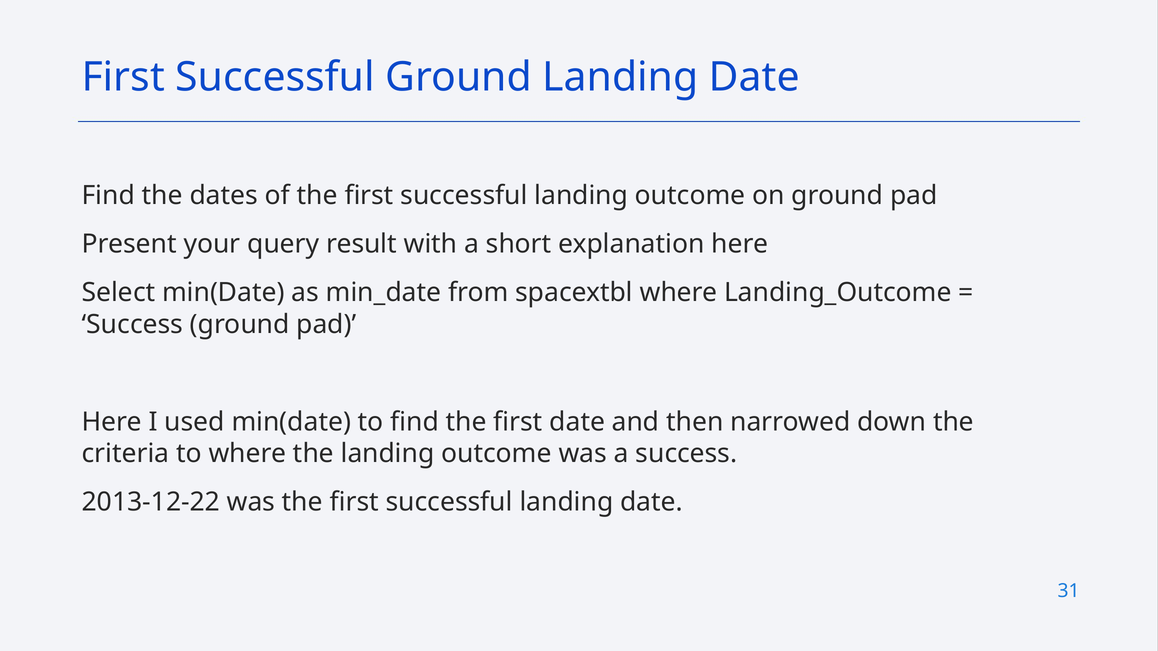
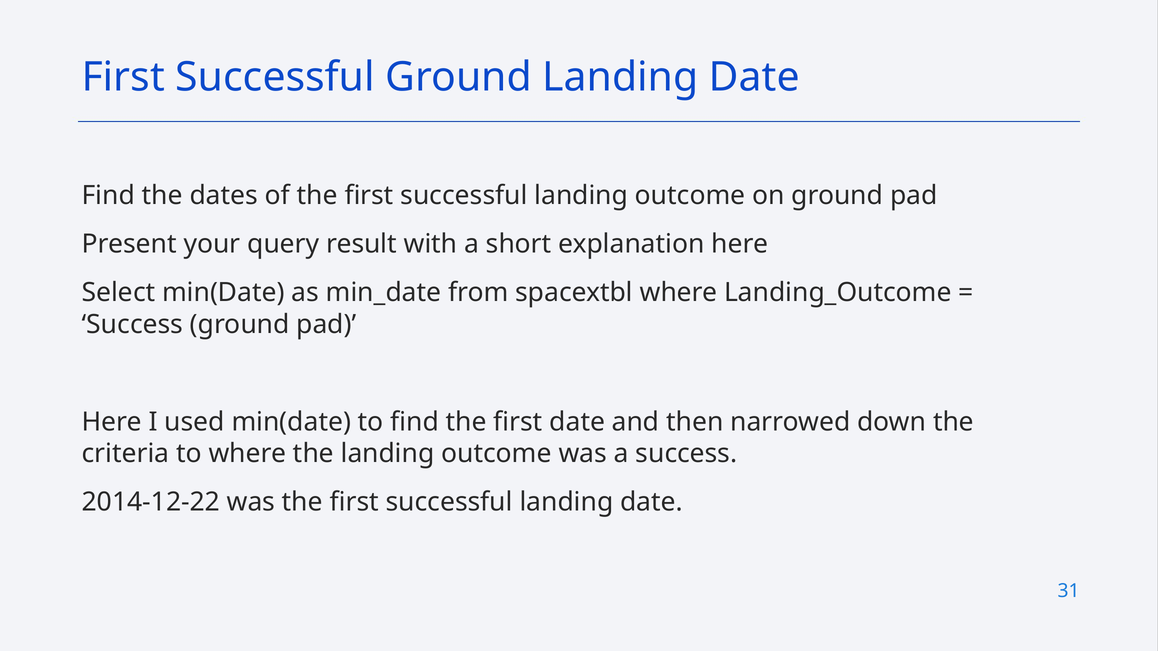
2013-12-22: 2013-12-22 -> 2014-12-22 (151, 503)
